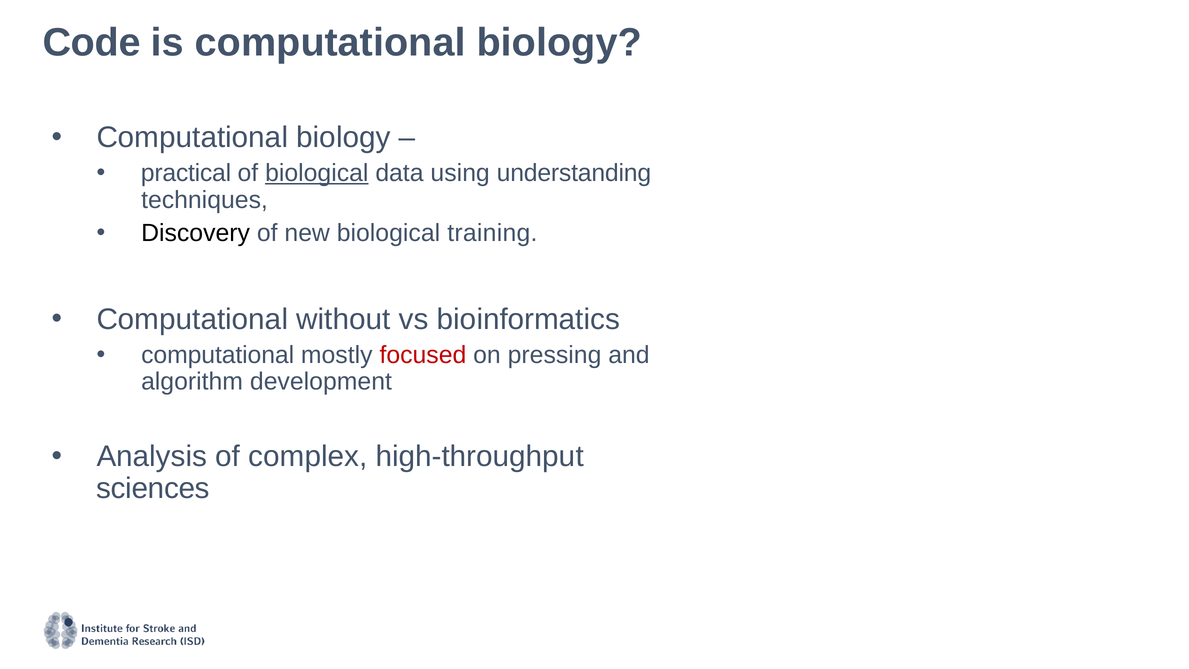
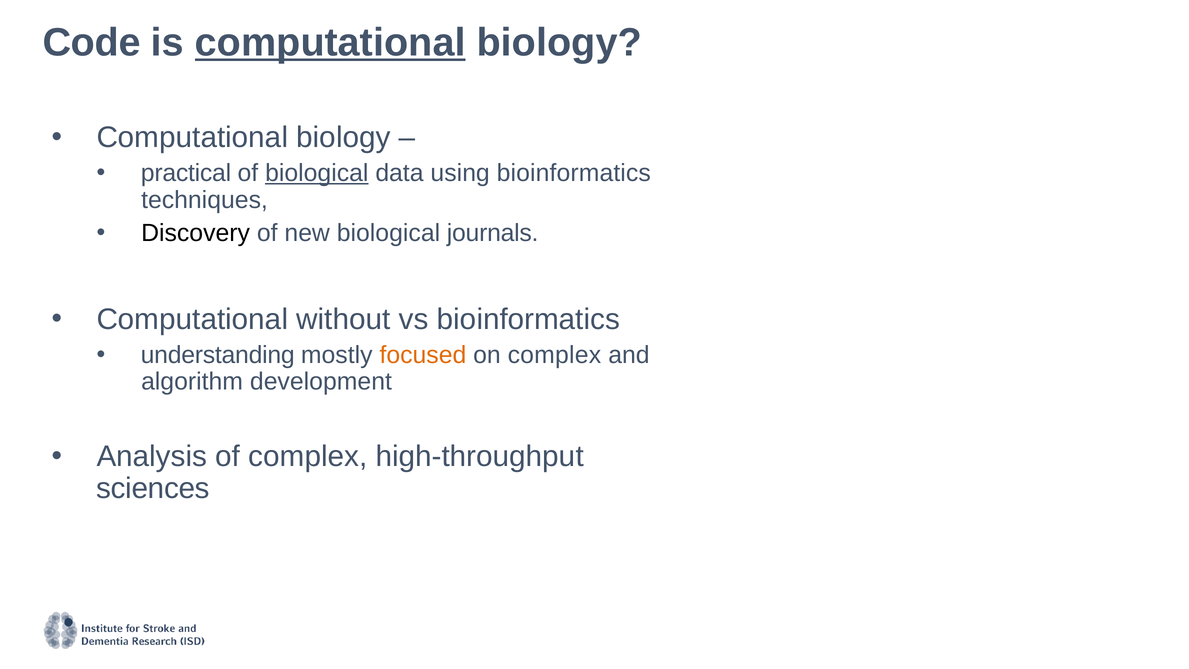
computational underline: none -> present (330, 43)
using understanding: understanding -> bioinformatics (574, 173)
training: training -> journals (493, 233)
computational: computational -> understanding (218, 355)
focused colour: red -> orange (423, 355)
on pressing: pressing -> complex (554, 355)
